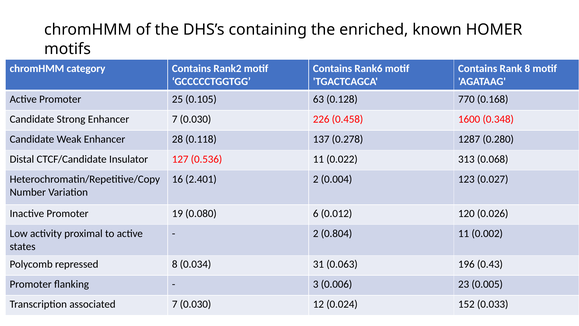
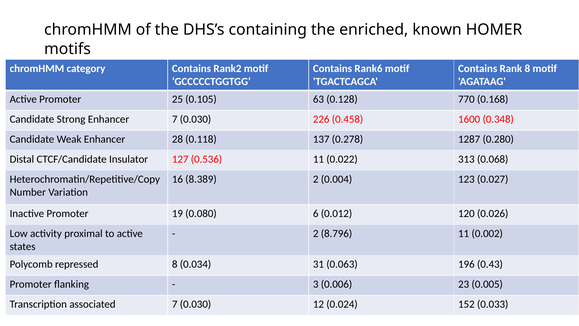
2.401: 2.401 -> 8.389 (201, 179)
0.804: 0.804 -> 8.796 (336, 233)
